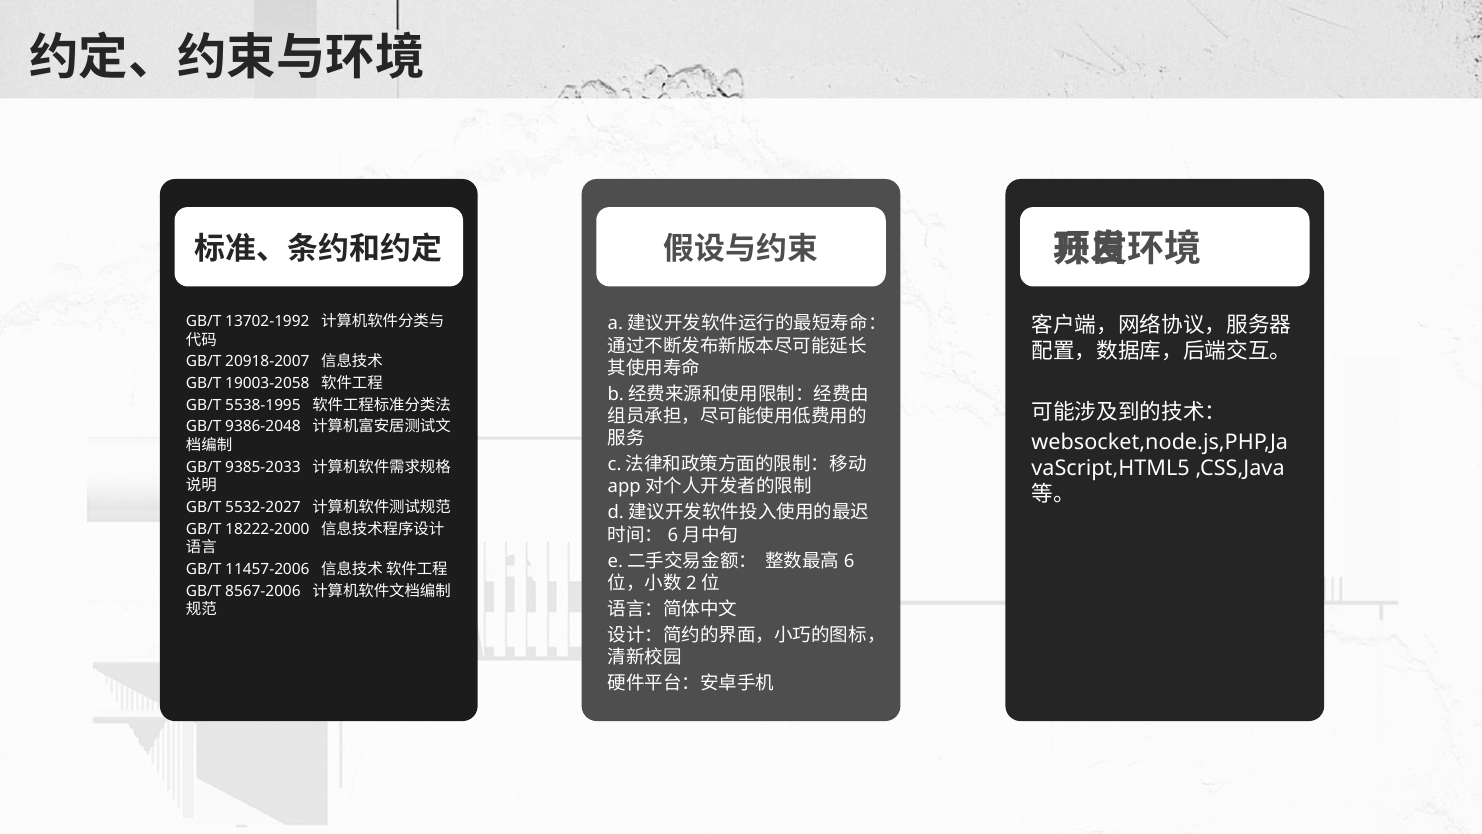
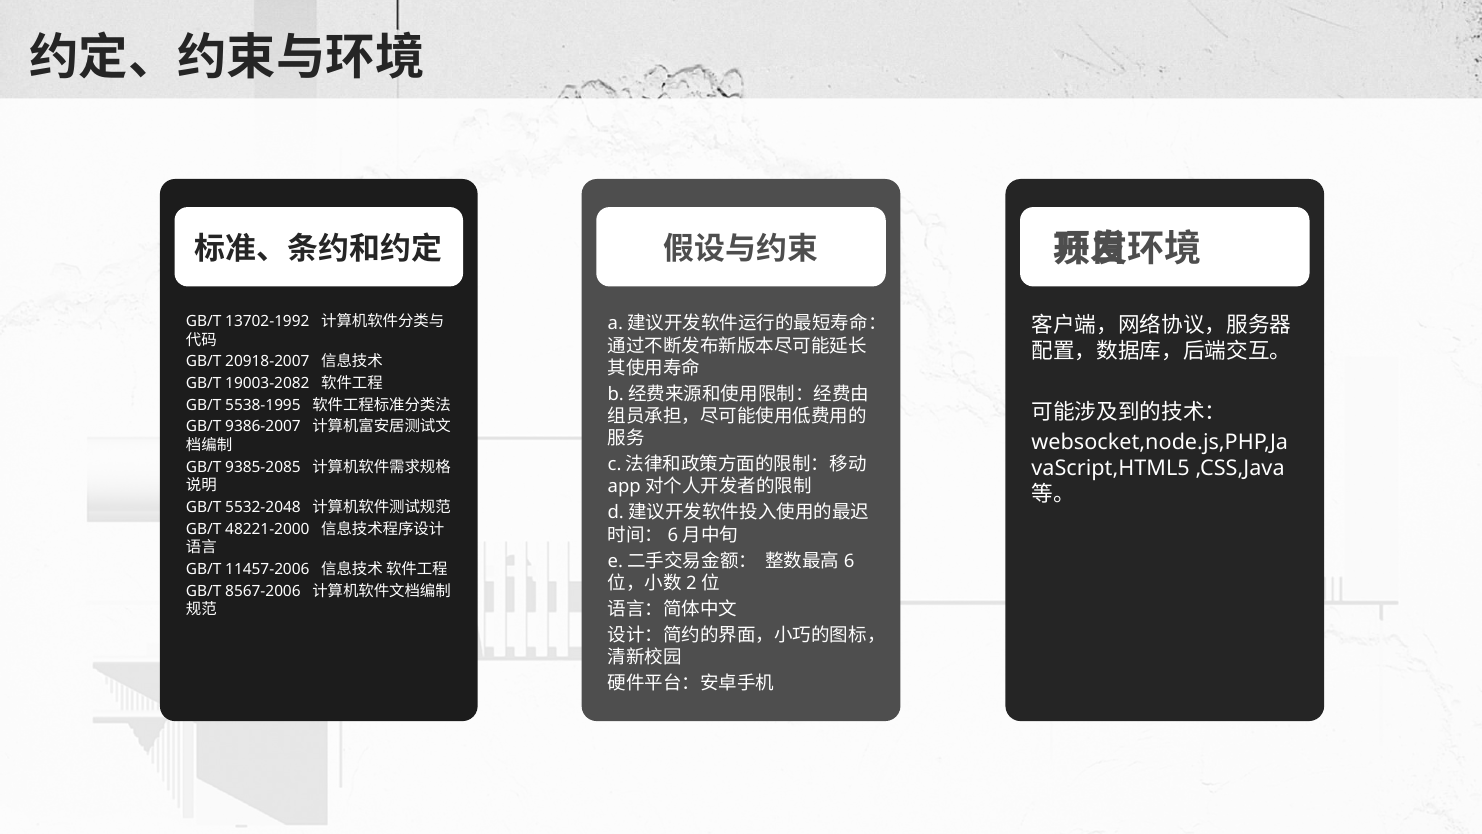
19003-2058: 19003-2058 -> 19003-2082 (267, 383)
9386-2048: 9386-2048 -> 9386-2007 (263, 427)
9385-2033: 9385-2033 -> 9385-2085 (263, 467)
5532-2027: 5532-2027 -> 5532-2048 (263, 507)
18222-2000: 18222-2000 -> 48221-2000 (267, 529)
